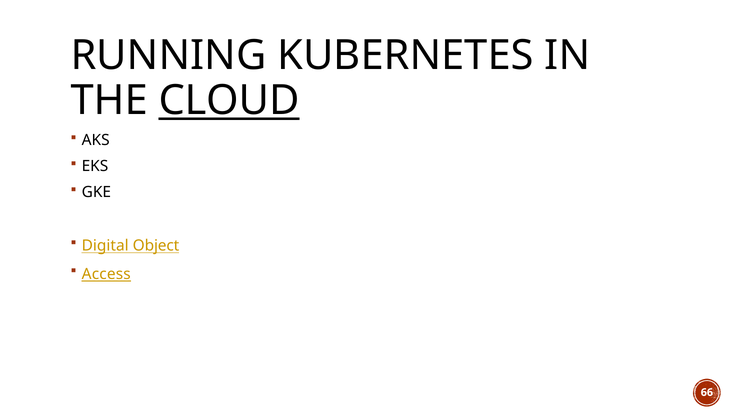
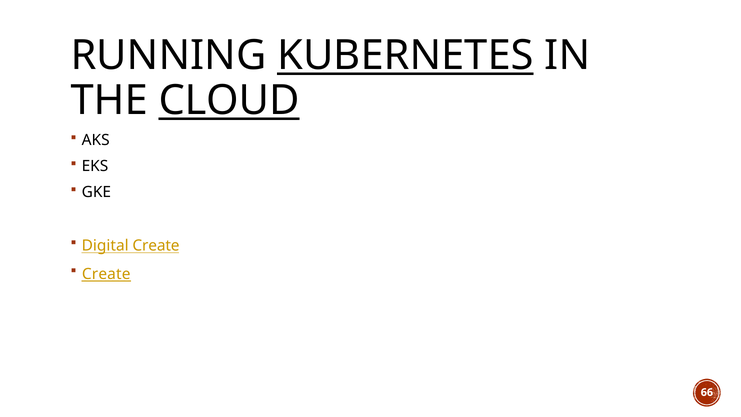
KUBERNETES underline: none -> present (405, 56)
Digital Object: Object -> Create (156, 246)
Access: Access -> Create (106, 274)
